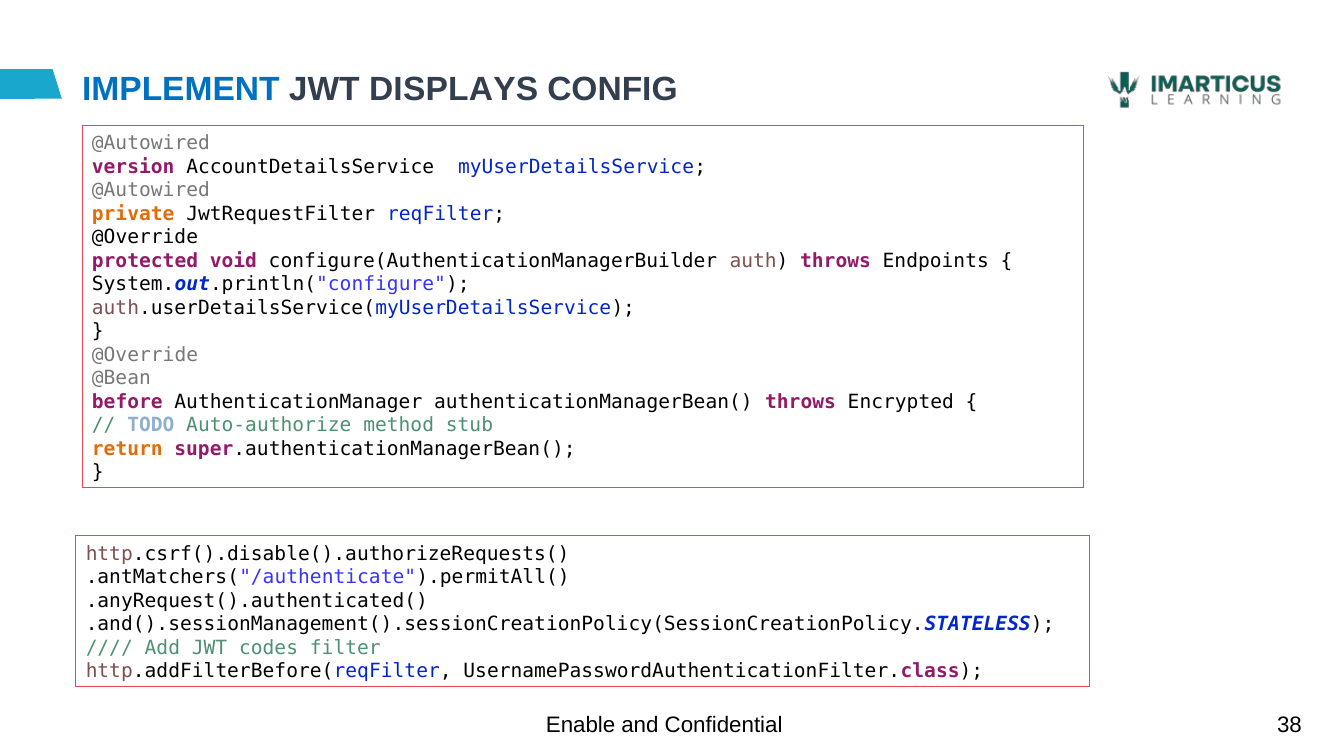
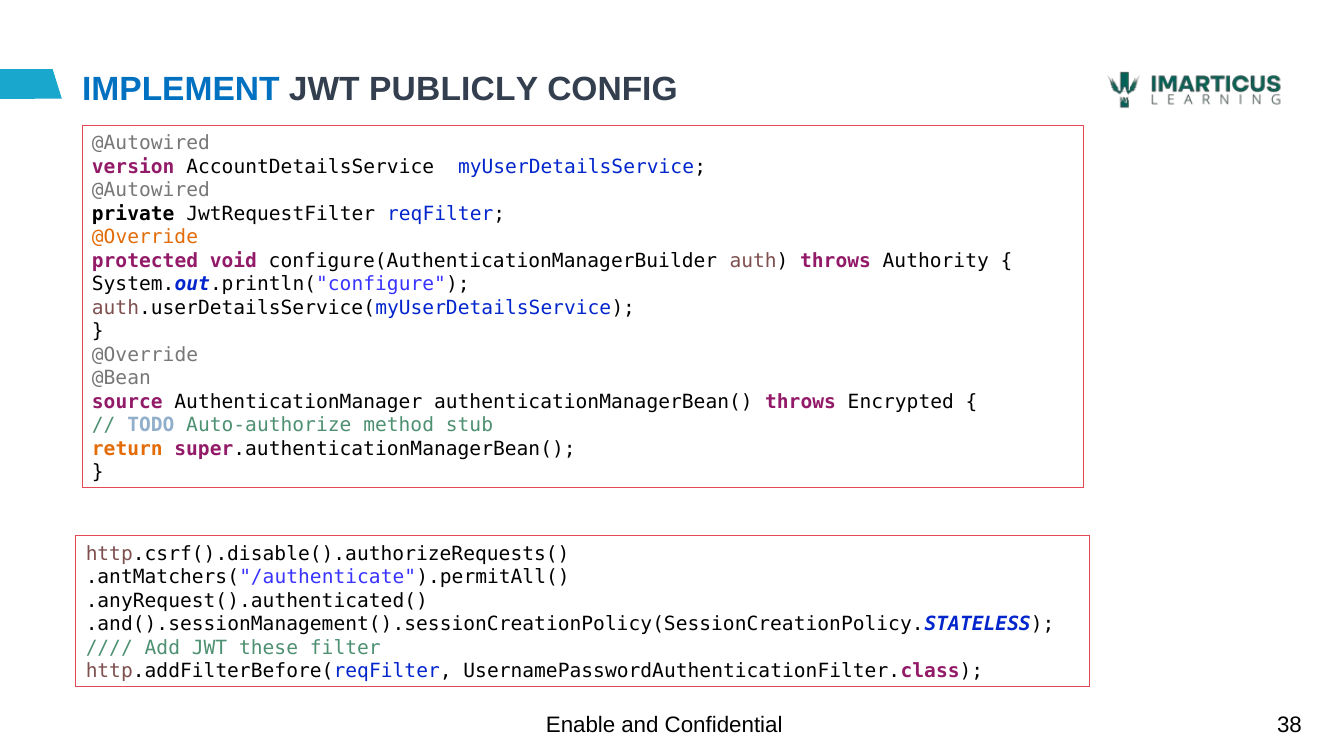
DISPLAYS: DISPLAYS -> PUBLICLY (454, 90)
private colour: orange -> black (133, 214)
@Override colour: black -> orange (145, 237)
Endpoints: Endpoints -> Authority (936, 261)
before: before -> source (127, 402)
codes: codes -> these (269, 648)
